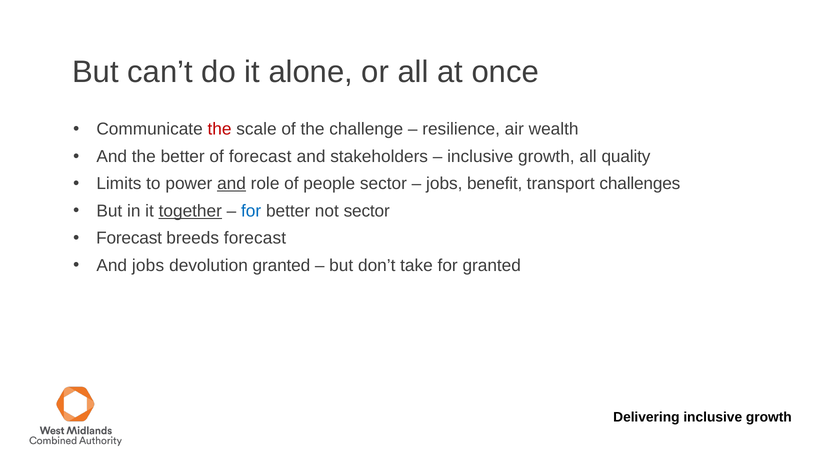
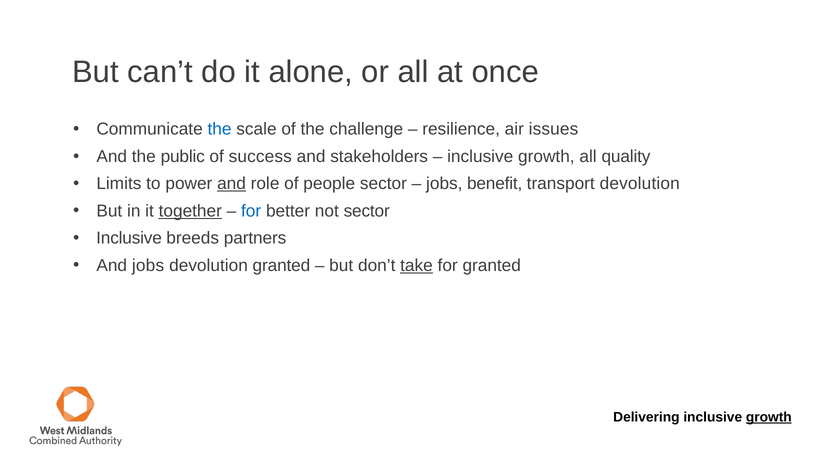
the colour: red -> blue (220, 129)
wealth: wealth -> issues (554, 129)
the better: better -> public (183, 157)
of forecast: forecast -> success (260, 157)
transport challenges: challenges -> devolution (640, 184)
Forecast: Forecast -> Inclusive (129, 238)
breeds forecast: forecast -> partners (255, 238)
take underline: none -> present (416, 266)
growth underline: none -> present (769, 417)
